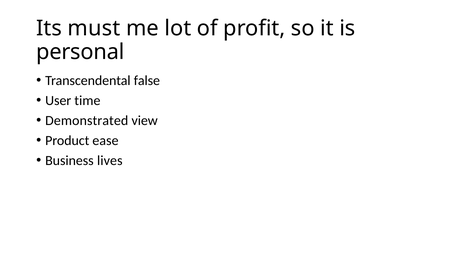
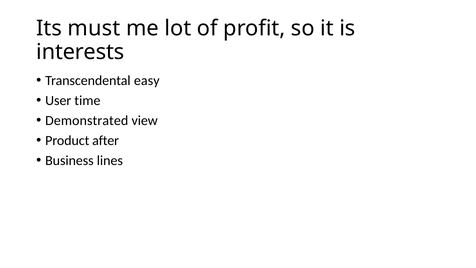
personal: personal -> interests (80, 52)
false: false -> easy (147, 80)
ease: ease -> after (106, 140)
lives: lives -> lines (110, 160)
